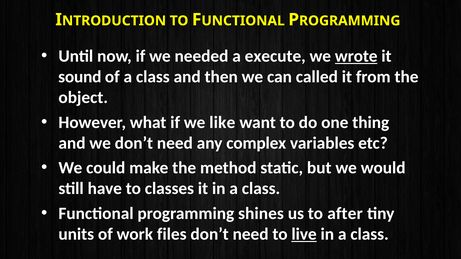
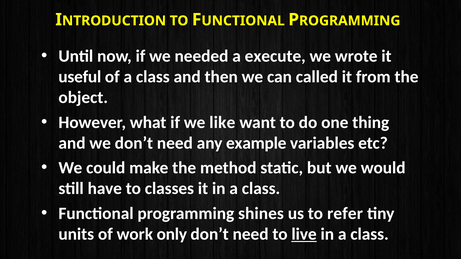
wrote underline: present -> none (356, 56)
sound: sound -> useful (80, 77)
complex: complex -> example (256, 143)
after: after -> refer (345, 214)
files: files -> only (172, 234)
